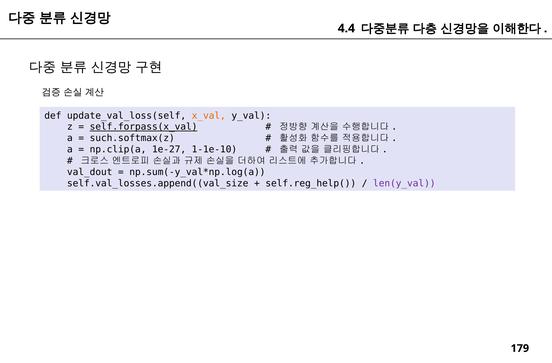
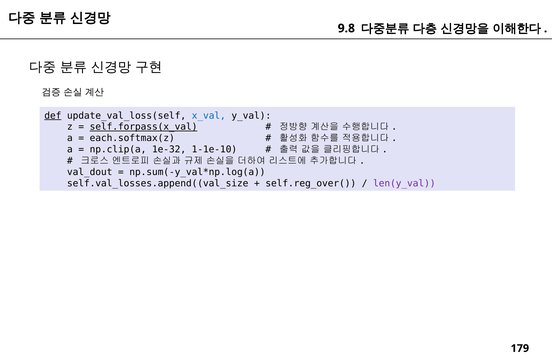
4.4: 4.4 -> 9.8 (346, 28)
def underline: none -> present (53, 115)
x_val colour: orange -> blue (209, 115)
such.softmax(z: such.softmax(z -> each.softmax(z (132, 138)
1e-27: 1e-27 -> 1e-32 (169, 149)
self.reg_help(: self.reg_help( -> self.reg_over( (311, 183)
